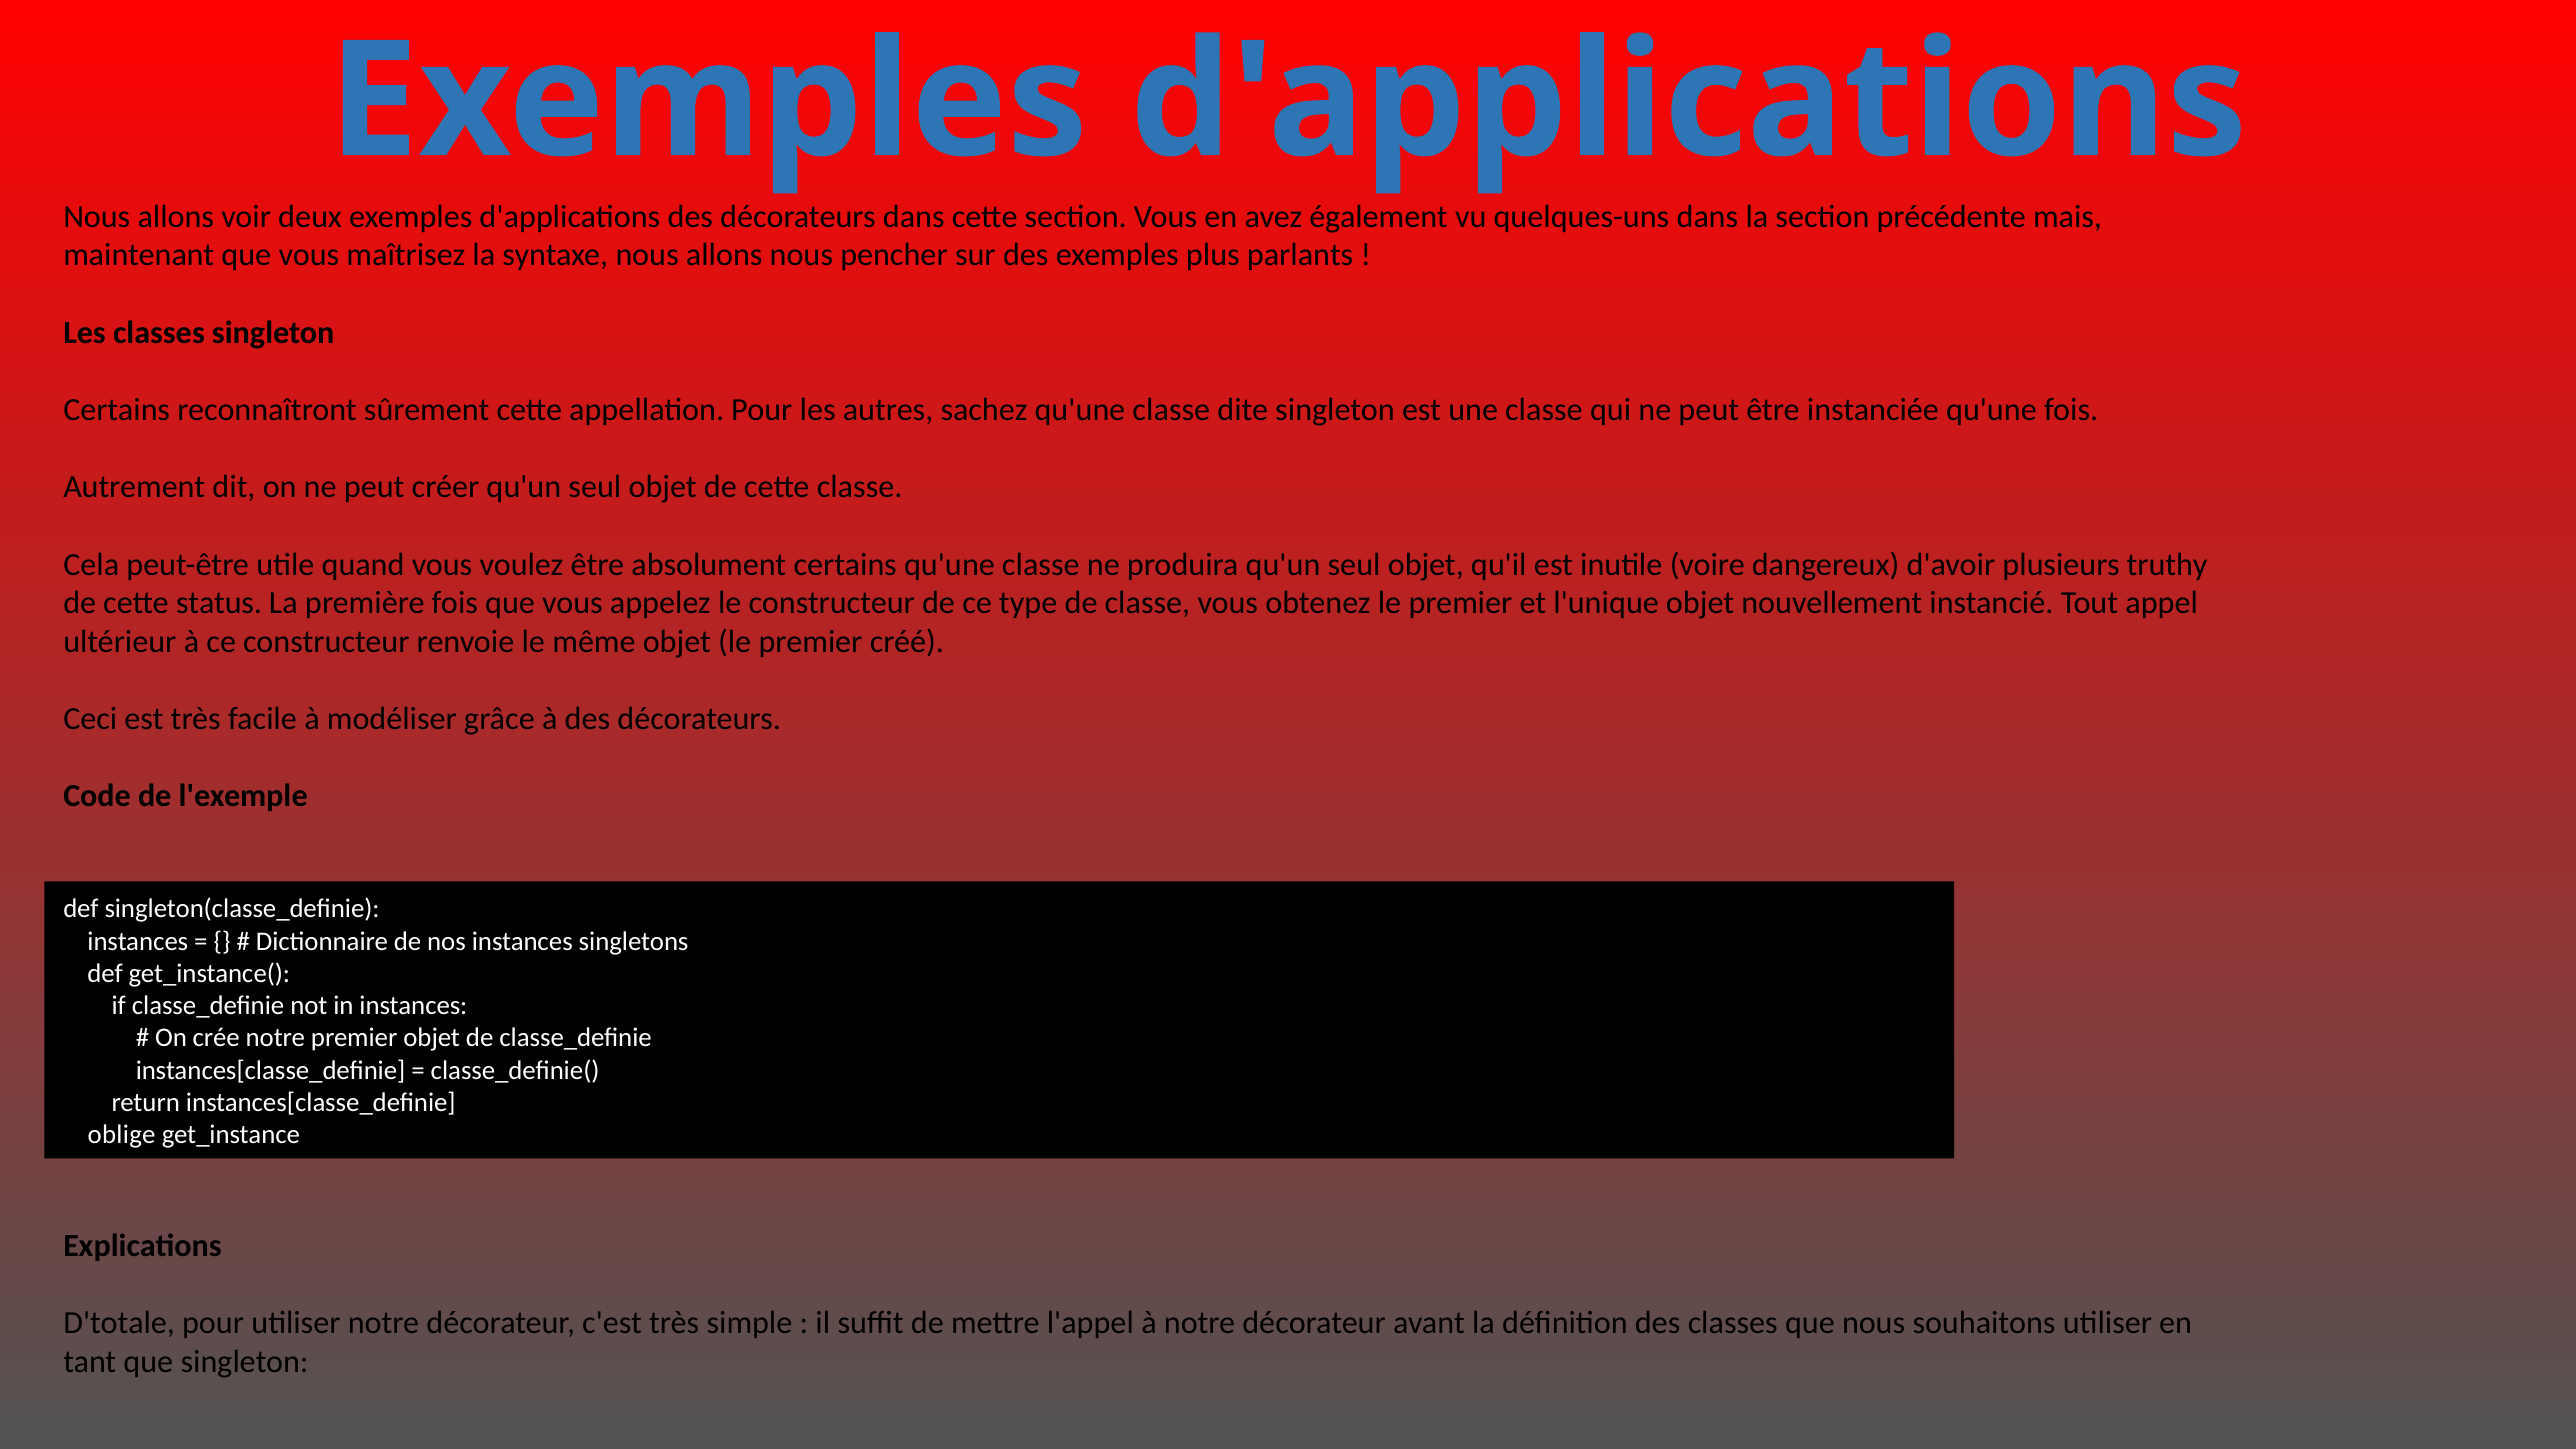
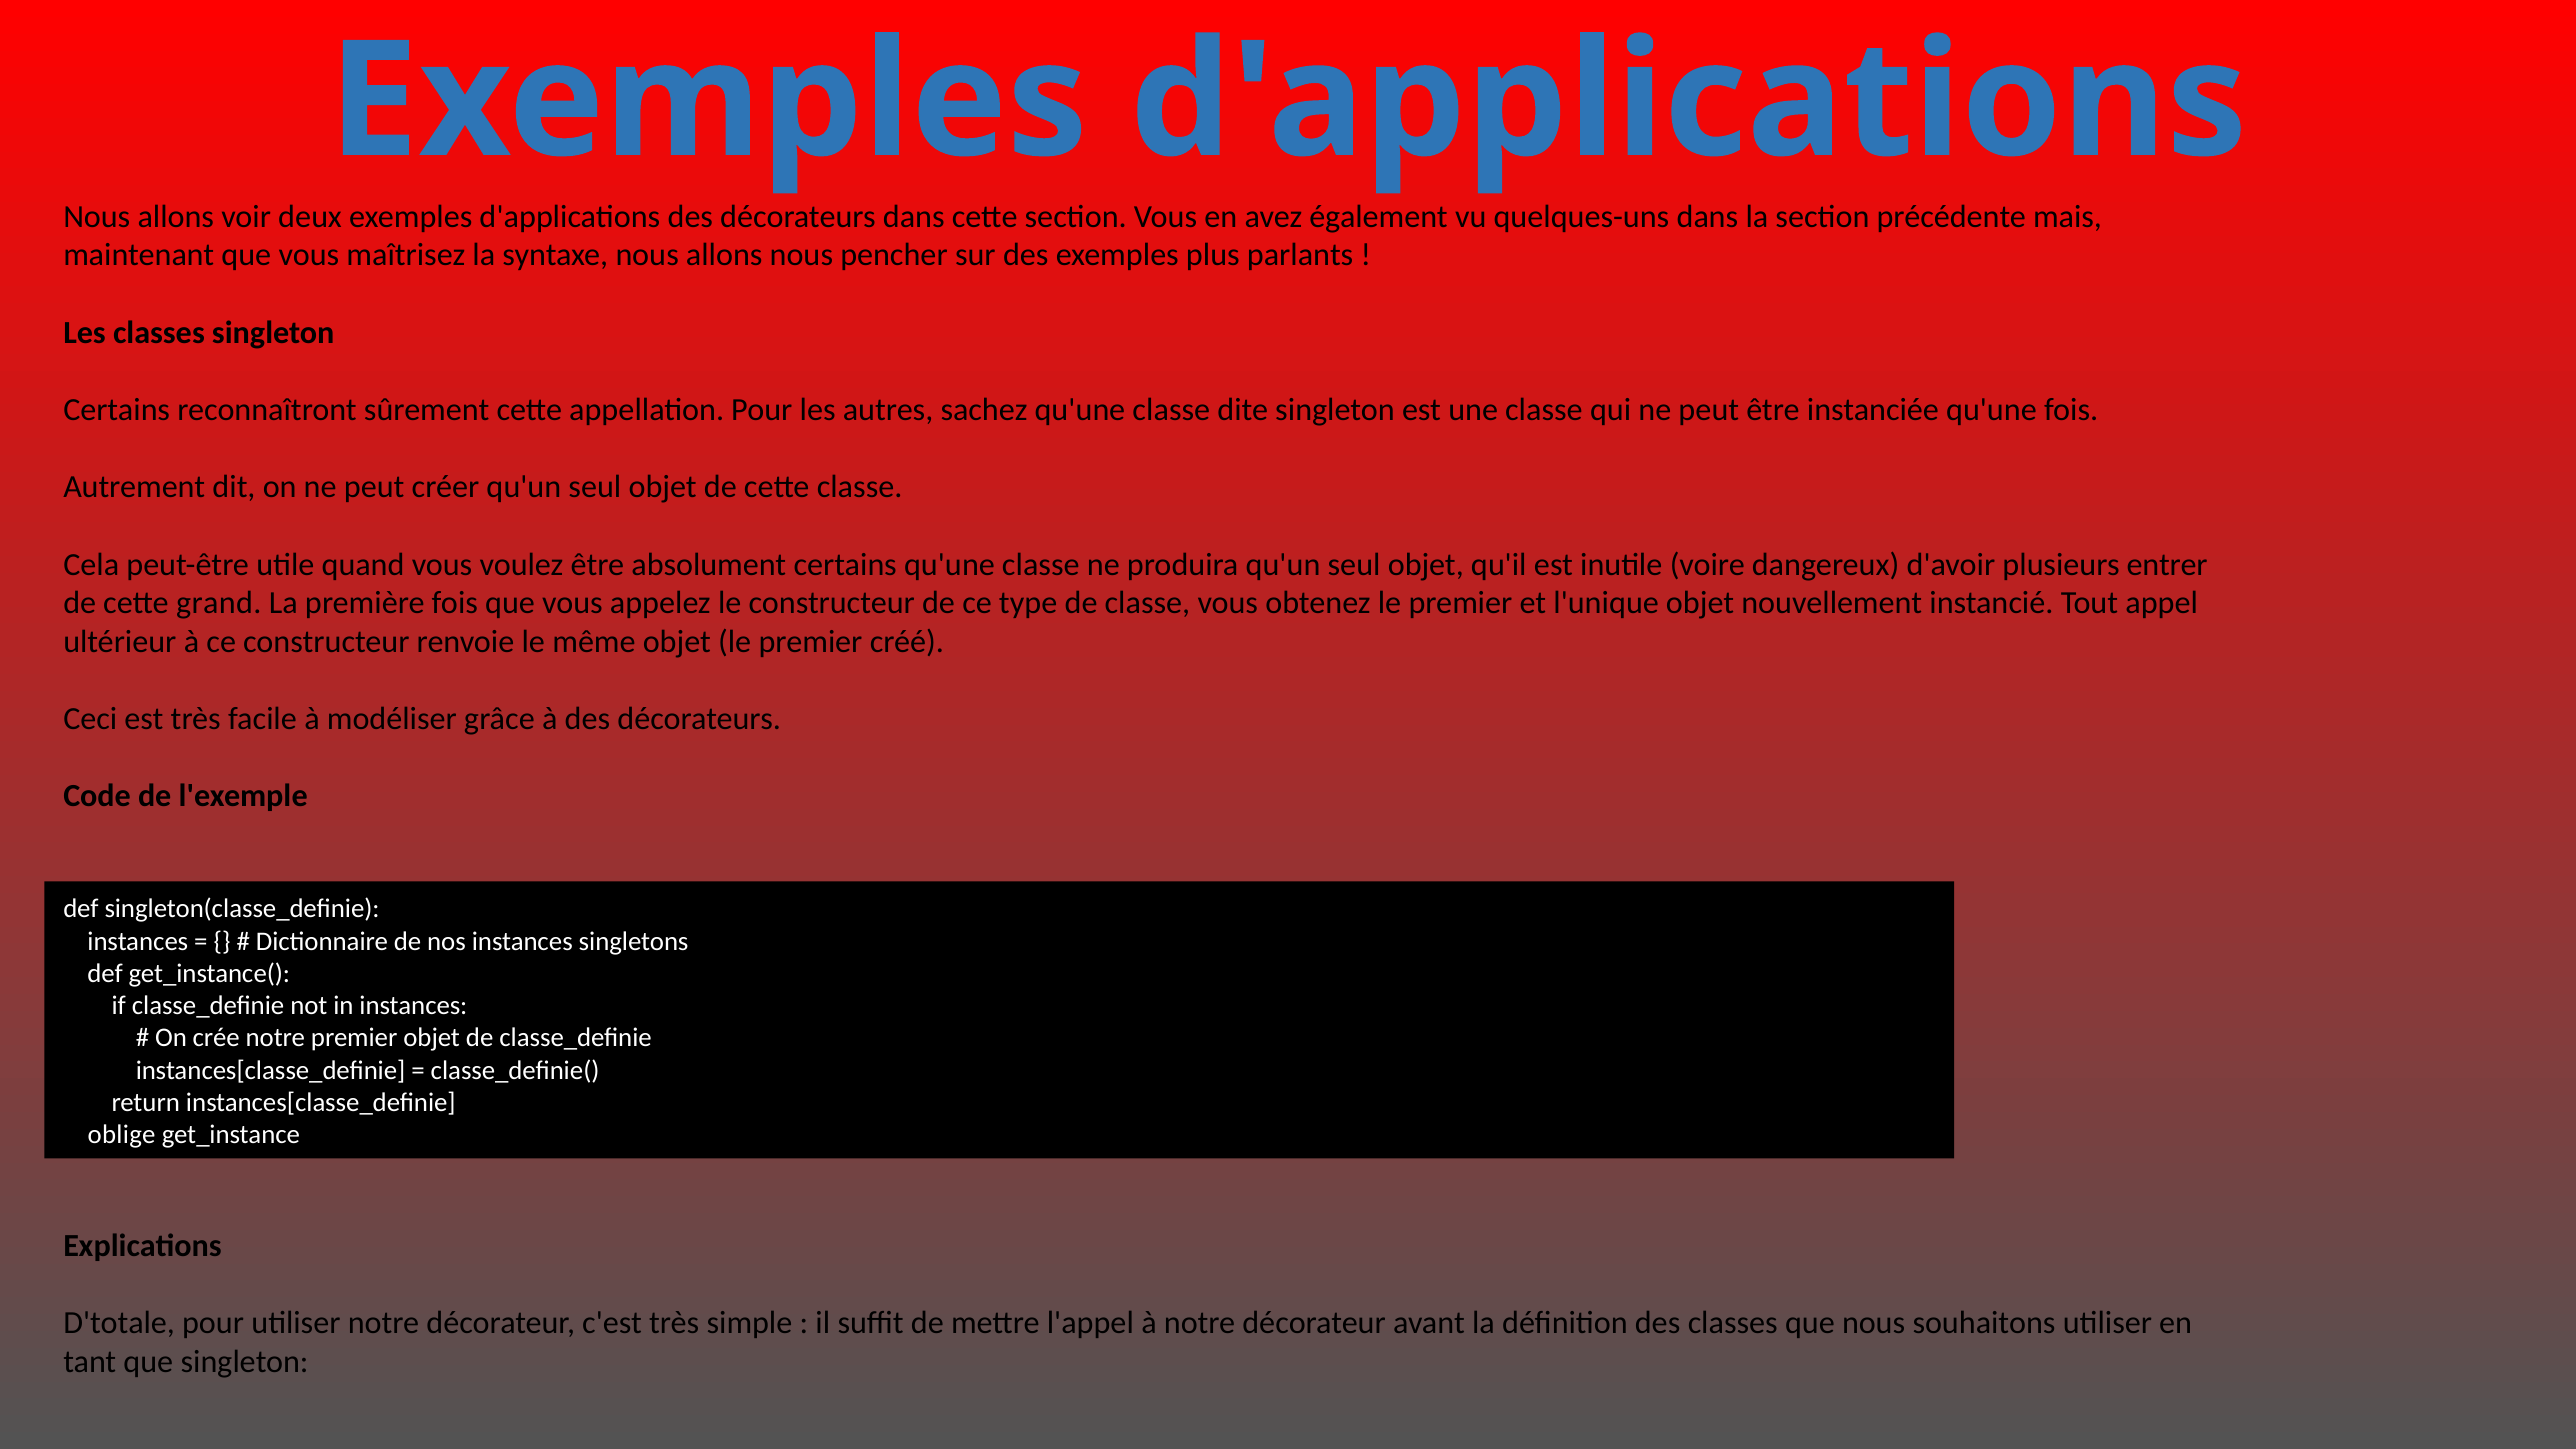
truthy: truthy -> entrer (2167, 564)
status: status -> grand (219, 603)
